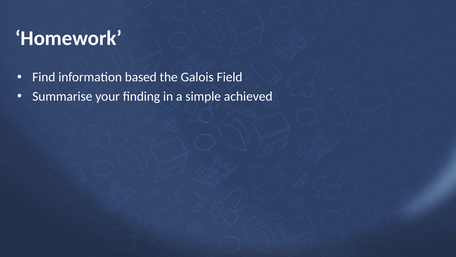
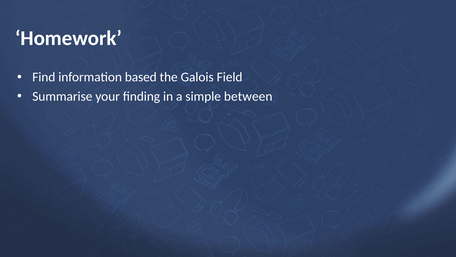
achieved: achieved -> between (248, 96)
